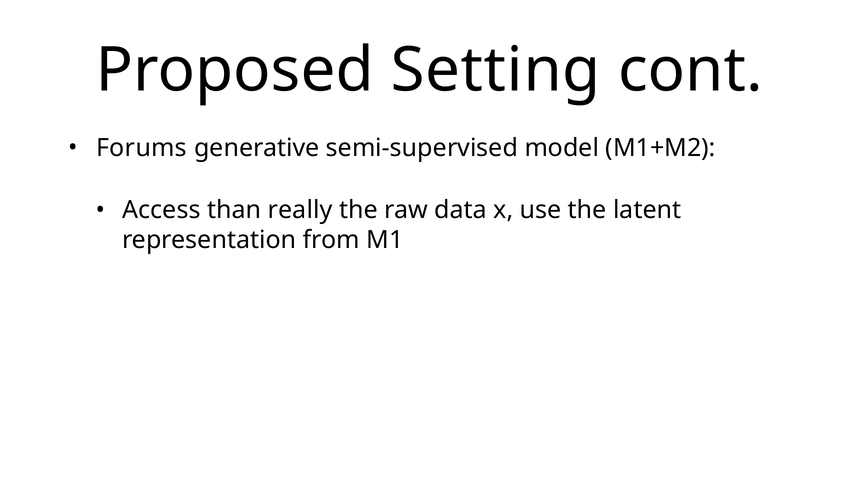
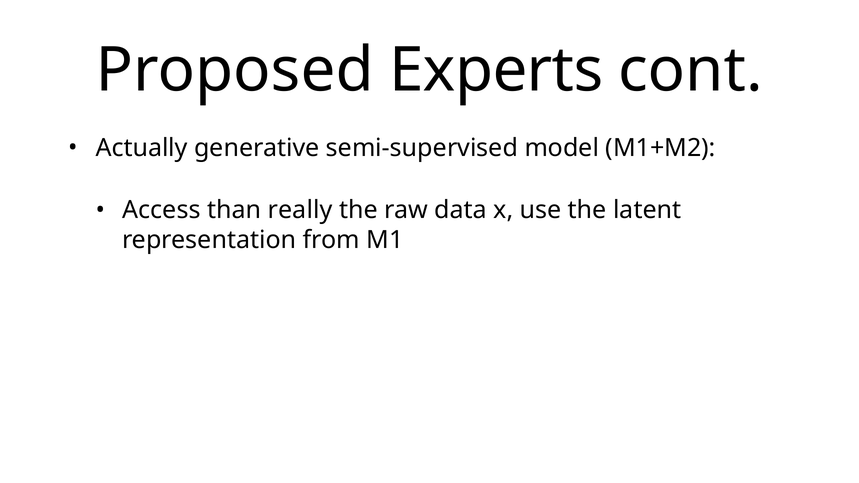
Setting: Setting -> Experts (496, 70)
Forums: Forums -> Actually (142, 148)
